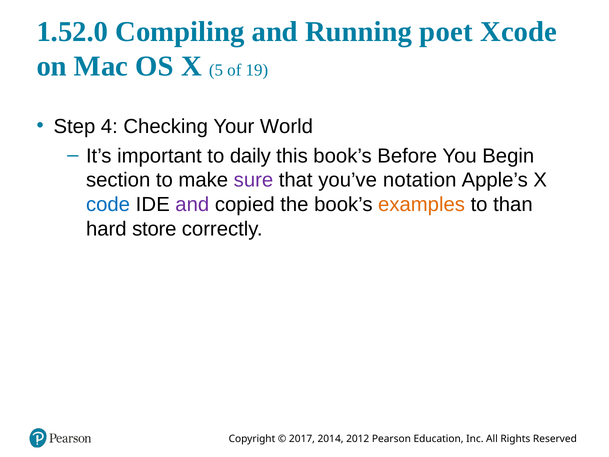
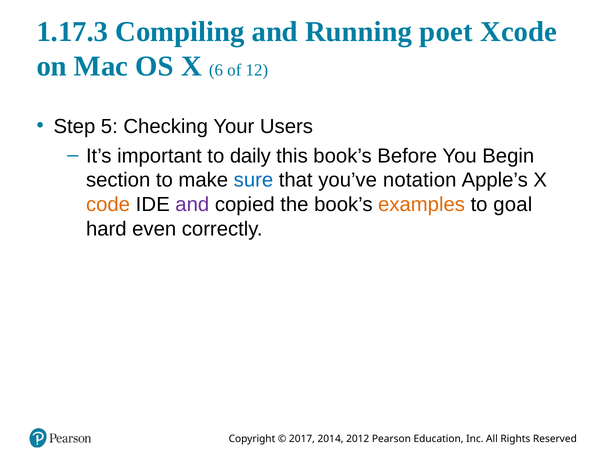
1.52.0: 1.52.0 -> 1.17.3 (72, 32)
5: 5 -> 6 (216, 70)
19: 19 -> 12 (257, 70)
4: 4 -> 5 (109, 126)
World: World -> Users (286, 126)
sure colour: purple -> blue (253, 180)
code colour: blue -> orange (108, 204)
than: than -> goal (513, 204)
store: store -> even (154, 229)
